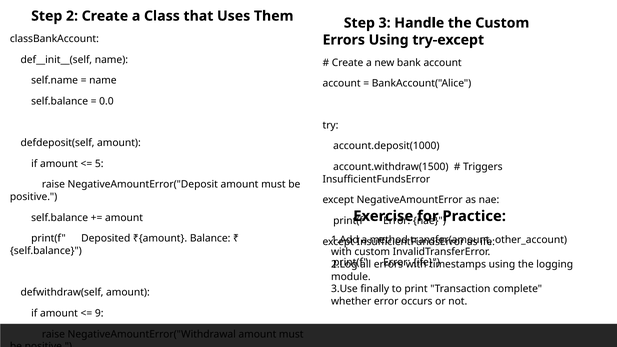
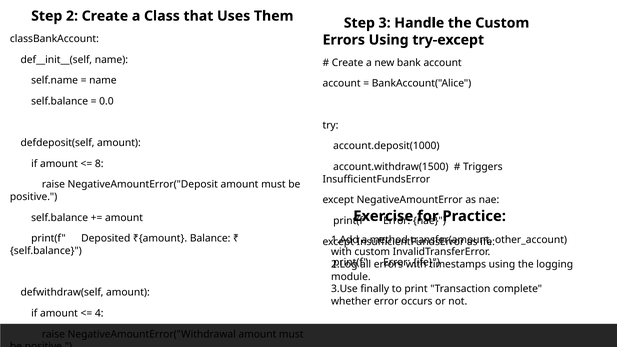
5: 5 -> 8 (99, 164)
9: 9 -> 4 (99, 313)
